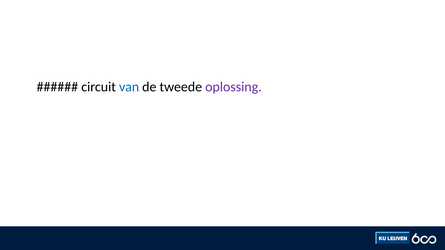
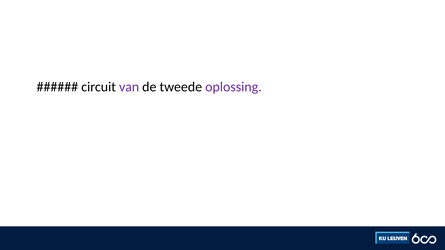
van colour: blue -> purple (129, 87)
